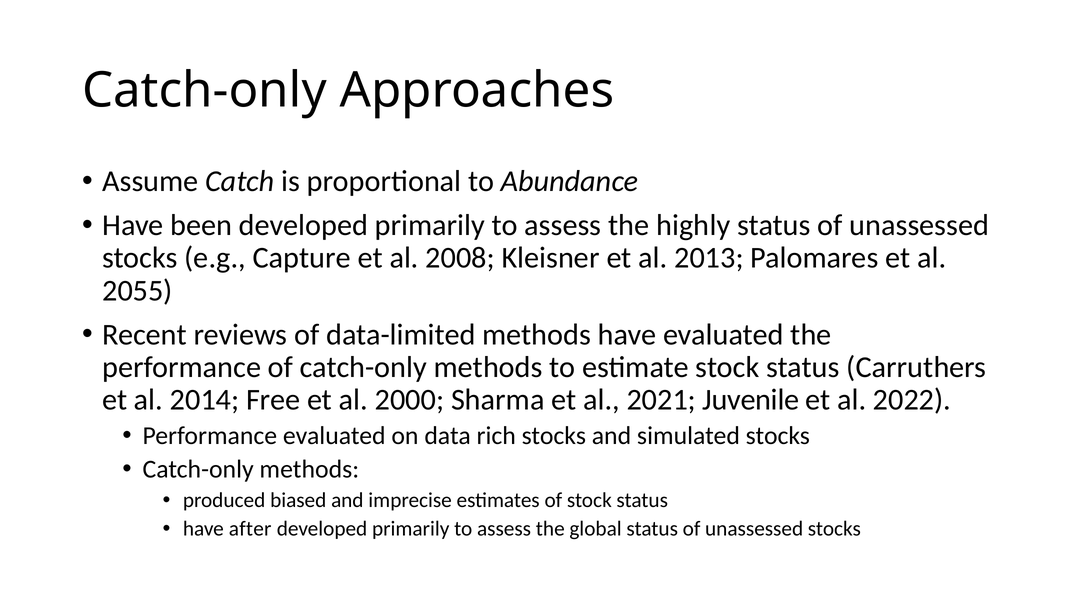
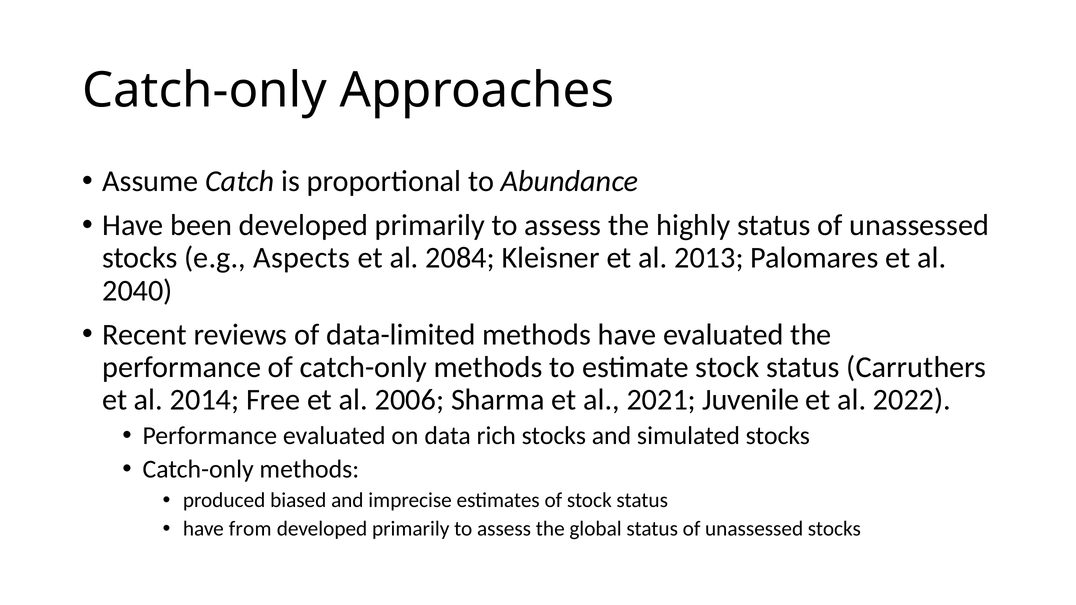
Capture: Capture -> Aspects (302, 258)
2008: 2008 -> 2084 (460, 258)
2055: 2055 -> 2040 (137, 291)
2000: 2000 -> 2006 (410, 400)
after: after -> from (250, 529)
